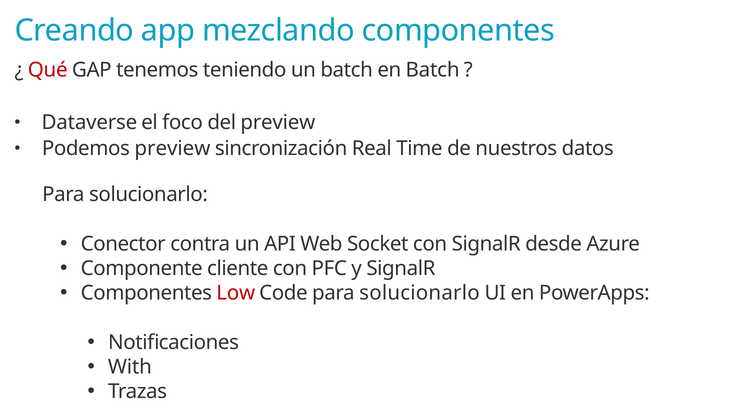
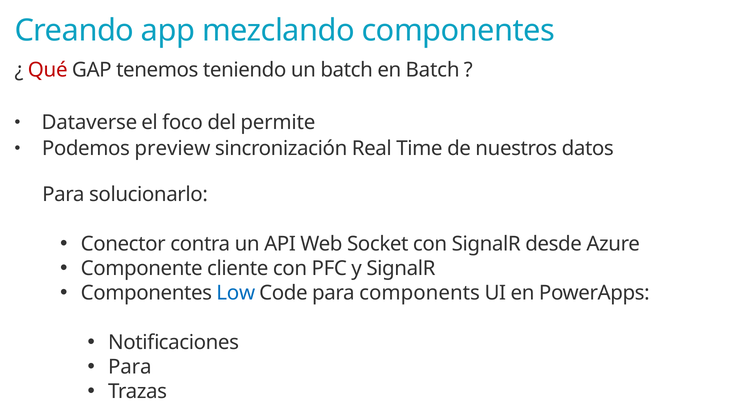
del preview: preview -> permite (278, 123)
Low colour: red -> blue (236, 294)
Code para solucionarlo: solucionarlo -> components (420, 294)
With: With -> Para (130, 368)
